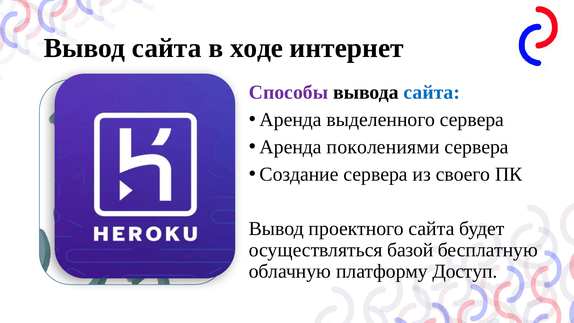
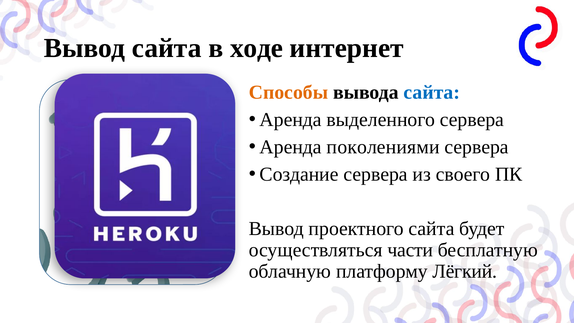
Способы colour: purple -> orange (288, 92)
базой: базой -> части (410, 250)
Доступ: Доступ -> Лёгкий (465, 271)
